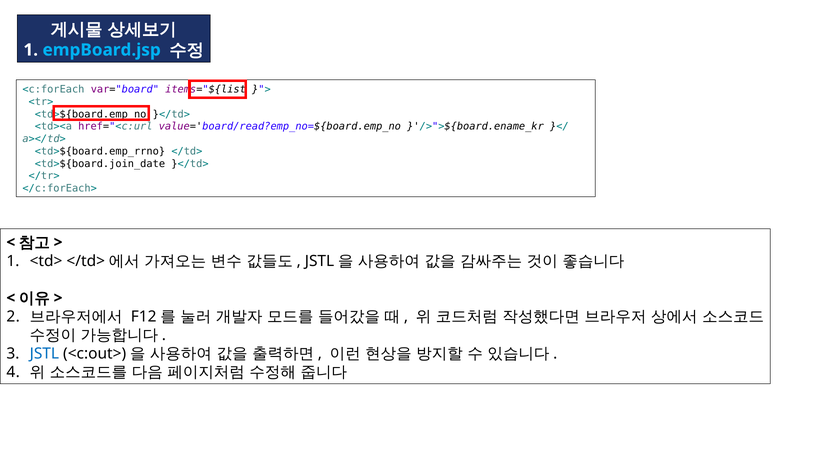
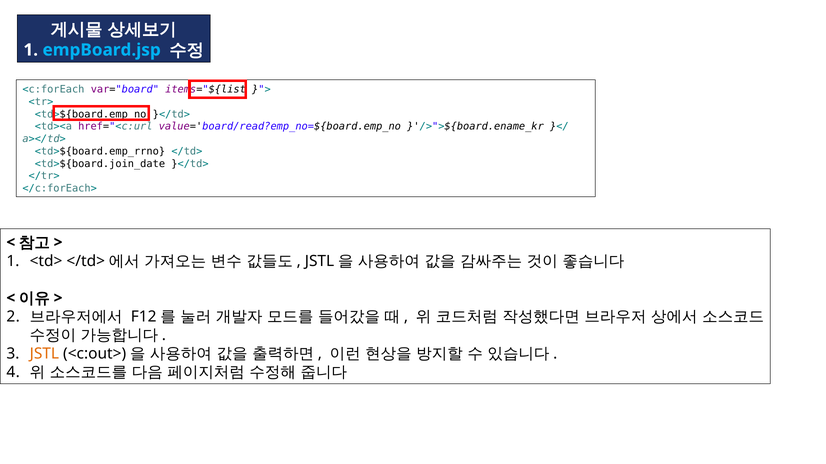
JSTL colour: blue -> orange (44, 354)
